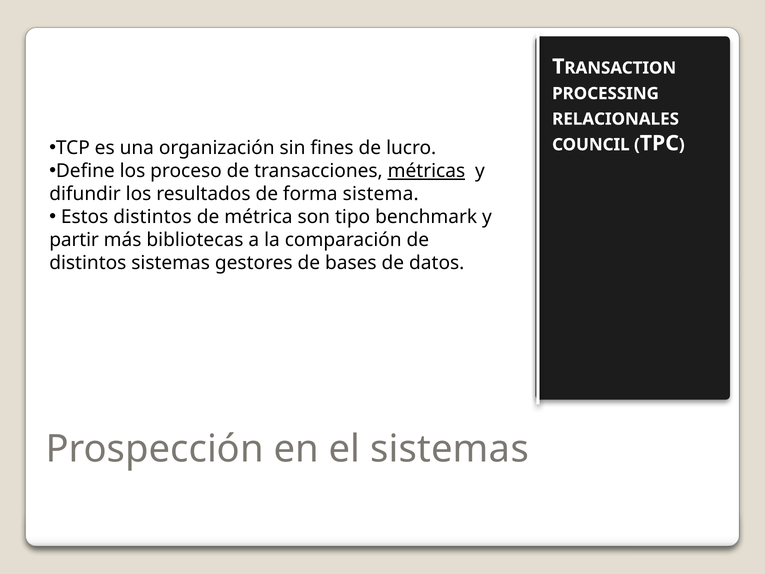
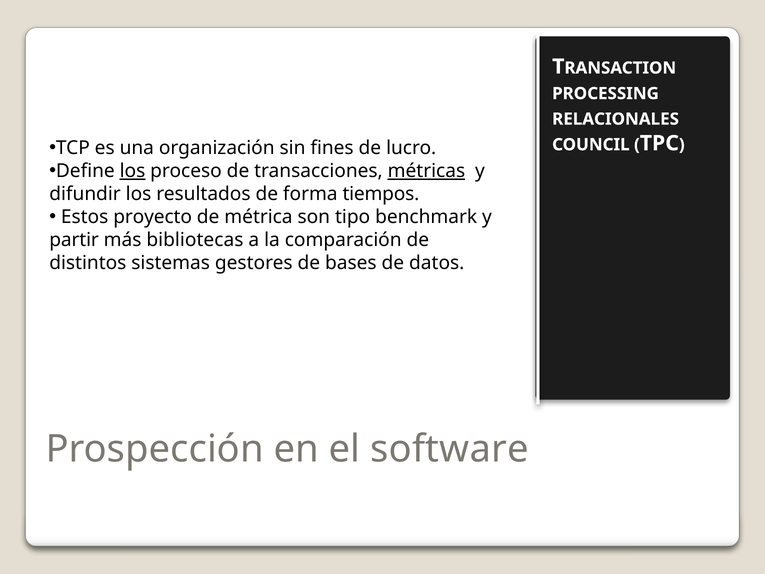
los underline: none -> present (132, 171)
sistema: sistema -> tiempos (381, 194)
Estos distintos: distintos -> proyecto (153, 217)
el sistemas: sistemas -> software (450, 449)
